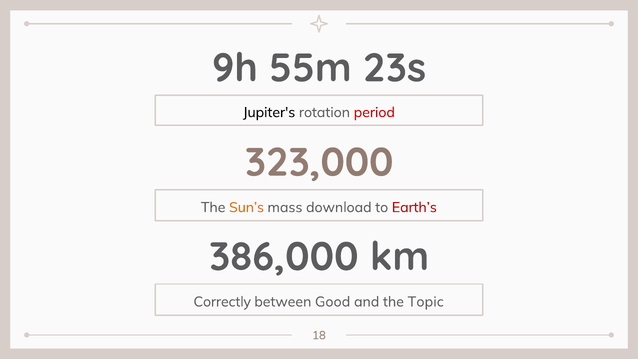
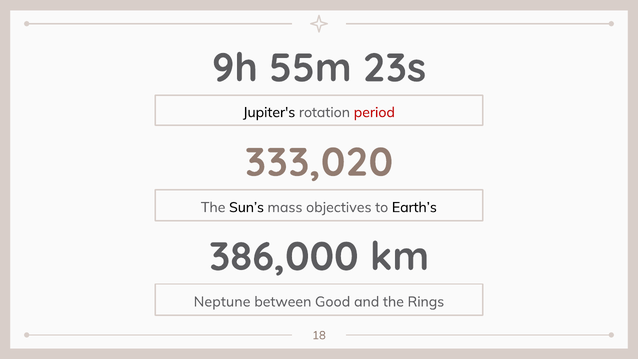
323,000: 323,000 -> 333,020 (319, 162)
Sun’s colour: orange -> black (247, 207)
download: download -> objectives (339, 207)
Earth’s colour: red -> black (414, 207)
Correctly: Correctly -> Neptune (222, 302)
Topic: Topic -> Rings (426, 302)
